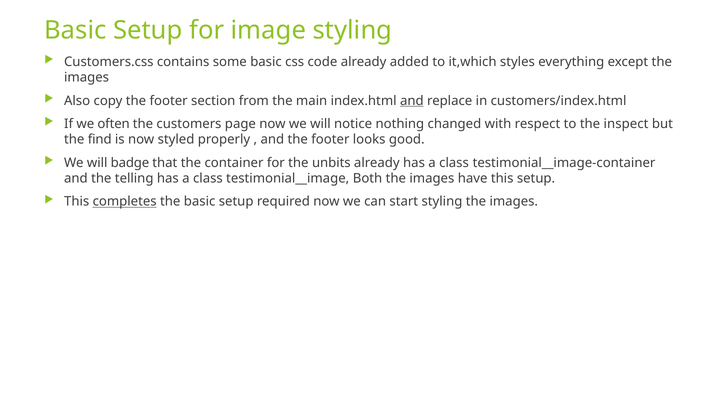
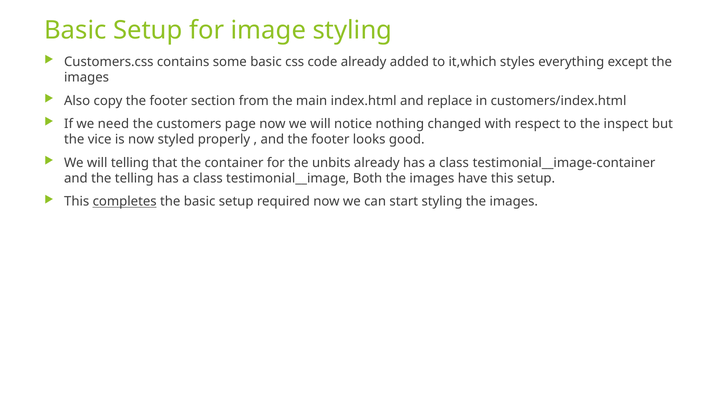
and underline: present -> none (412, 101)
often: often -> need (113, 124)
find: find -> vice (100, 140)
will badge: badge -> telling (130, 163)
